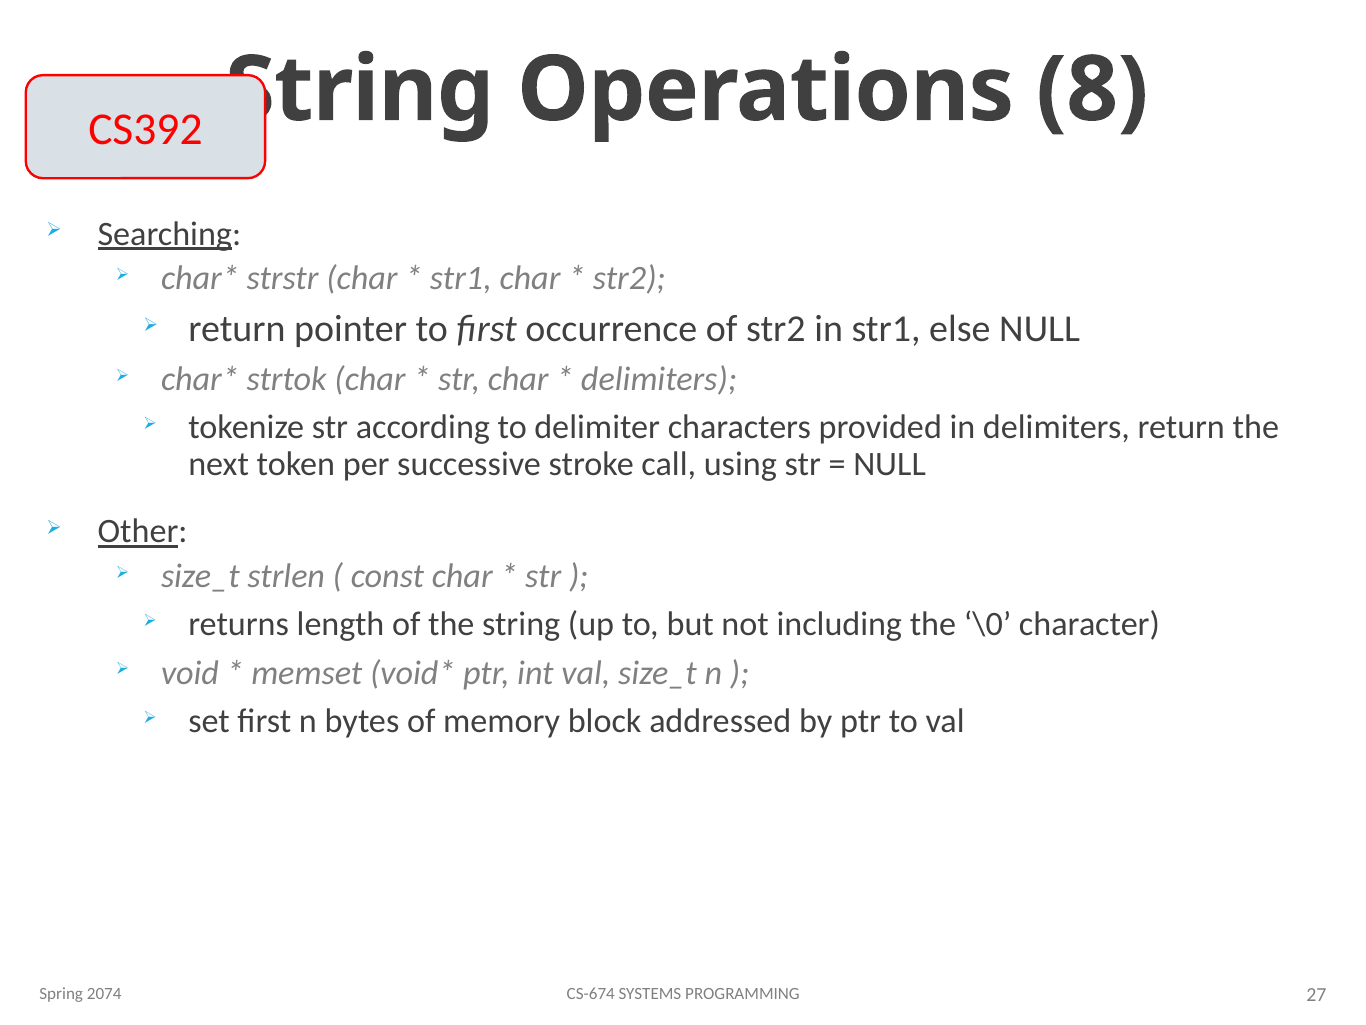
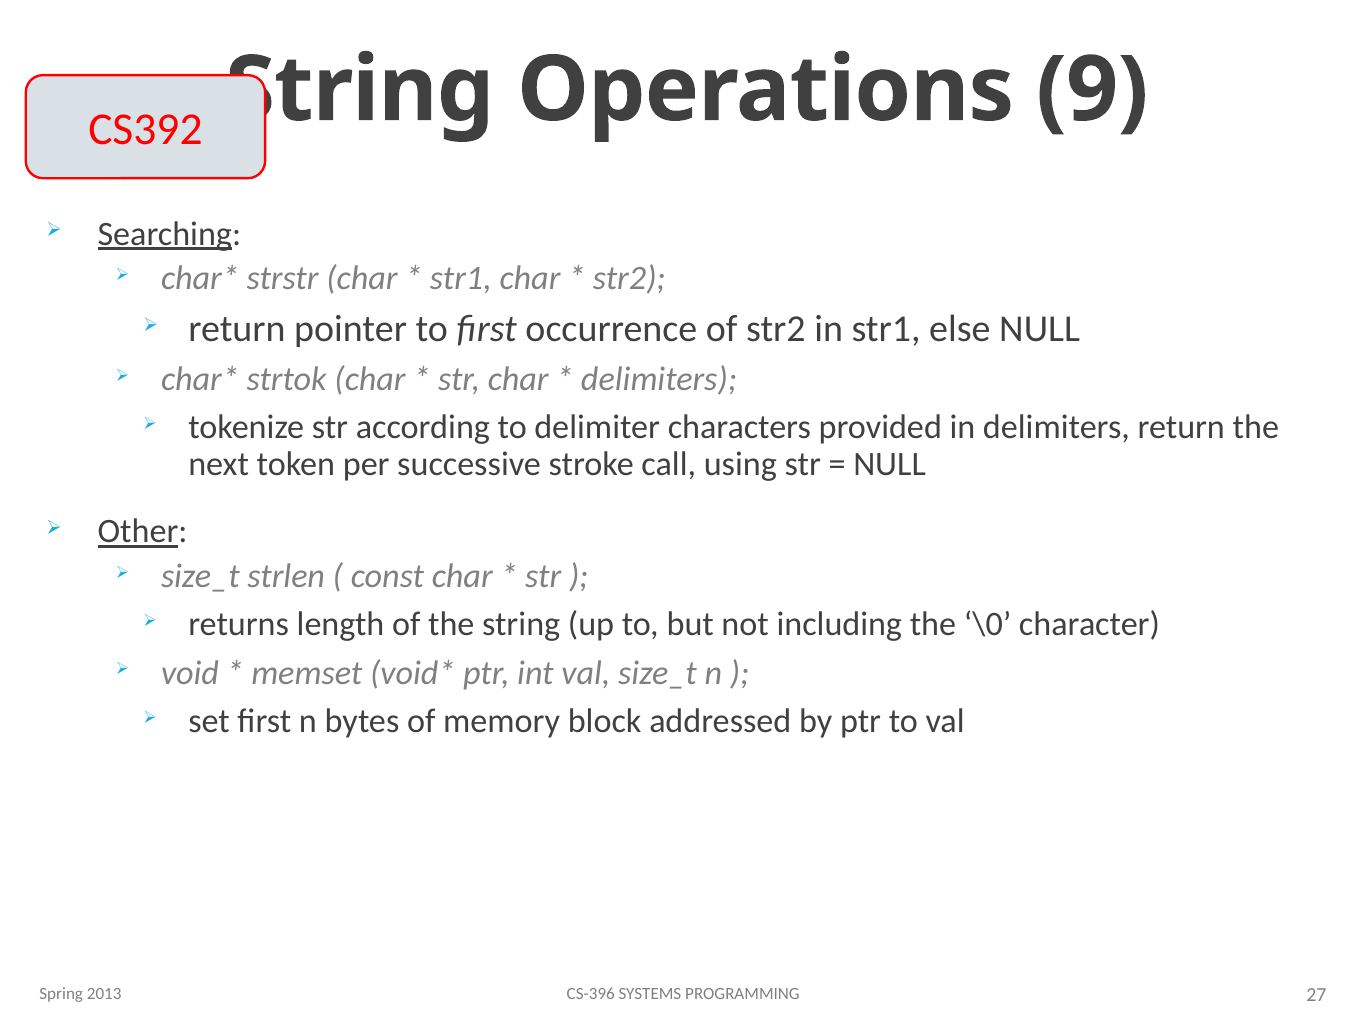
8: 8 -> 9 (1092, 90)
2074: 2074 -> 2013 (104, 993)
CS-674: CS-674 -> CS-396 (591, 993)
